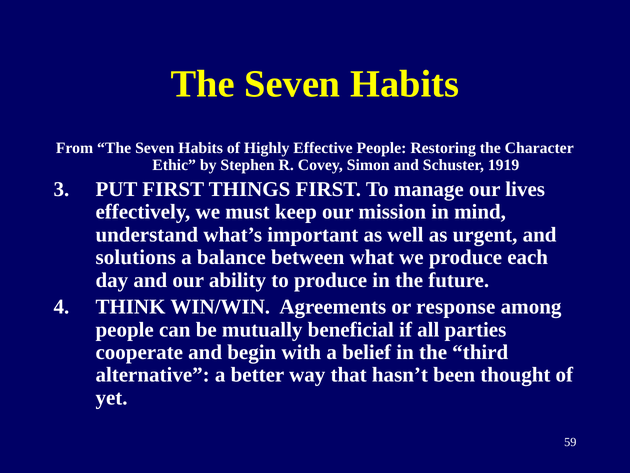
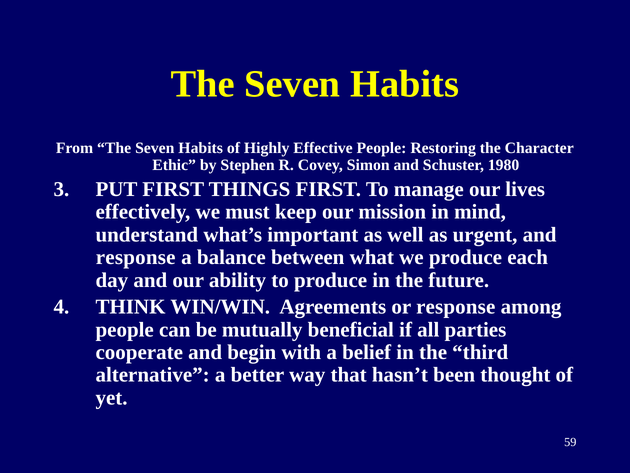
1919: 1919 -> 1980 (504, 165)
solutions: solutions -> response (136, 257)
